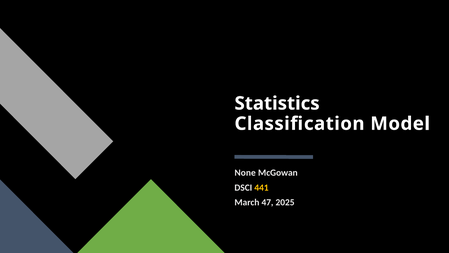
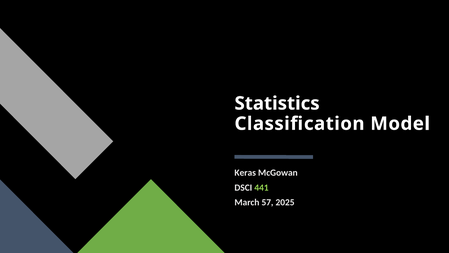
None: None -> Keras (245, 173)
441 colour: yellow -> light green (261, 187)
47: 47 -> 57 (267, 202)
